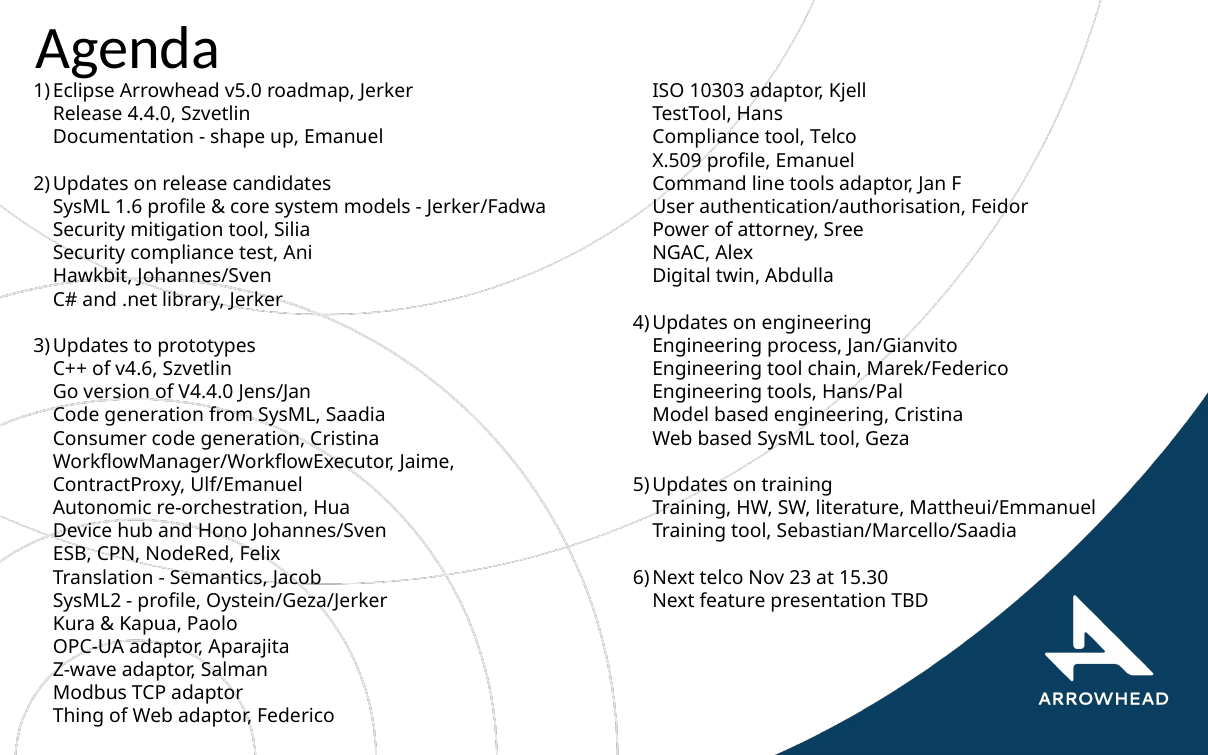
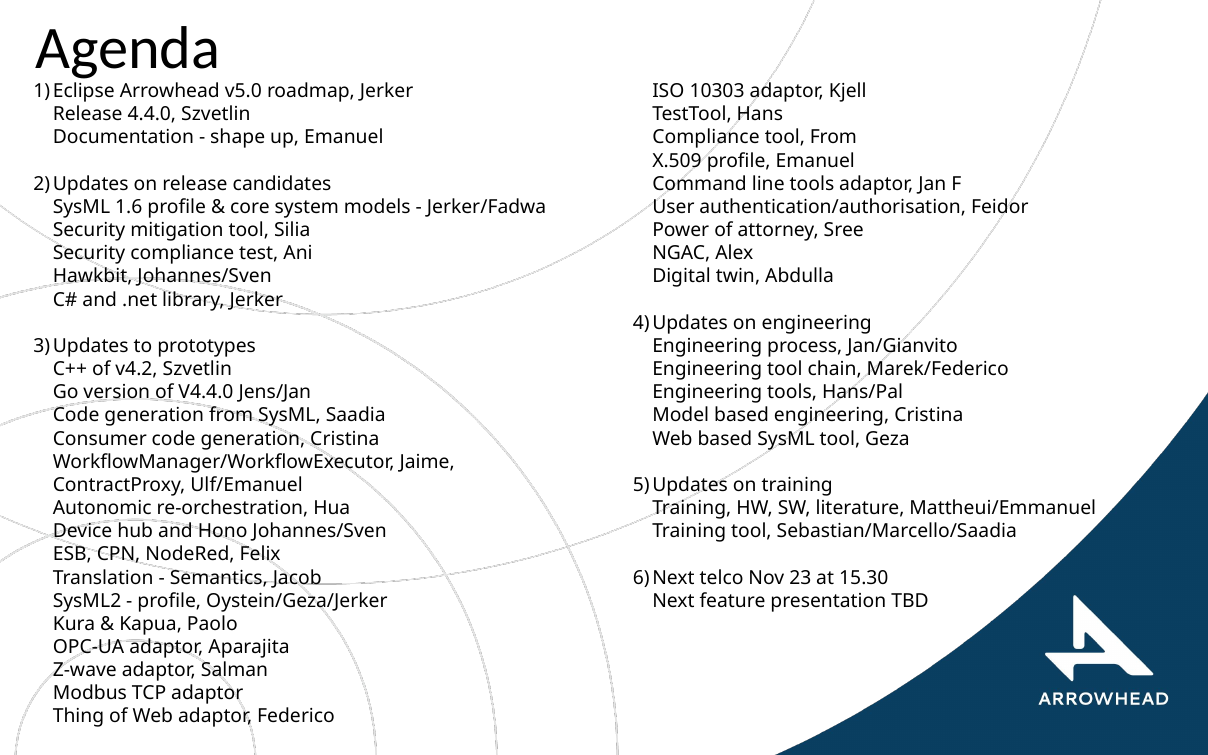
tool Telco: Telco -> From (833, 138)
v4.6: v4.6 -> v4.2 (137, 369)
